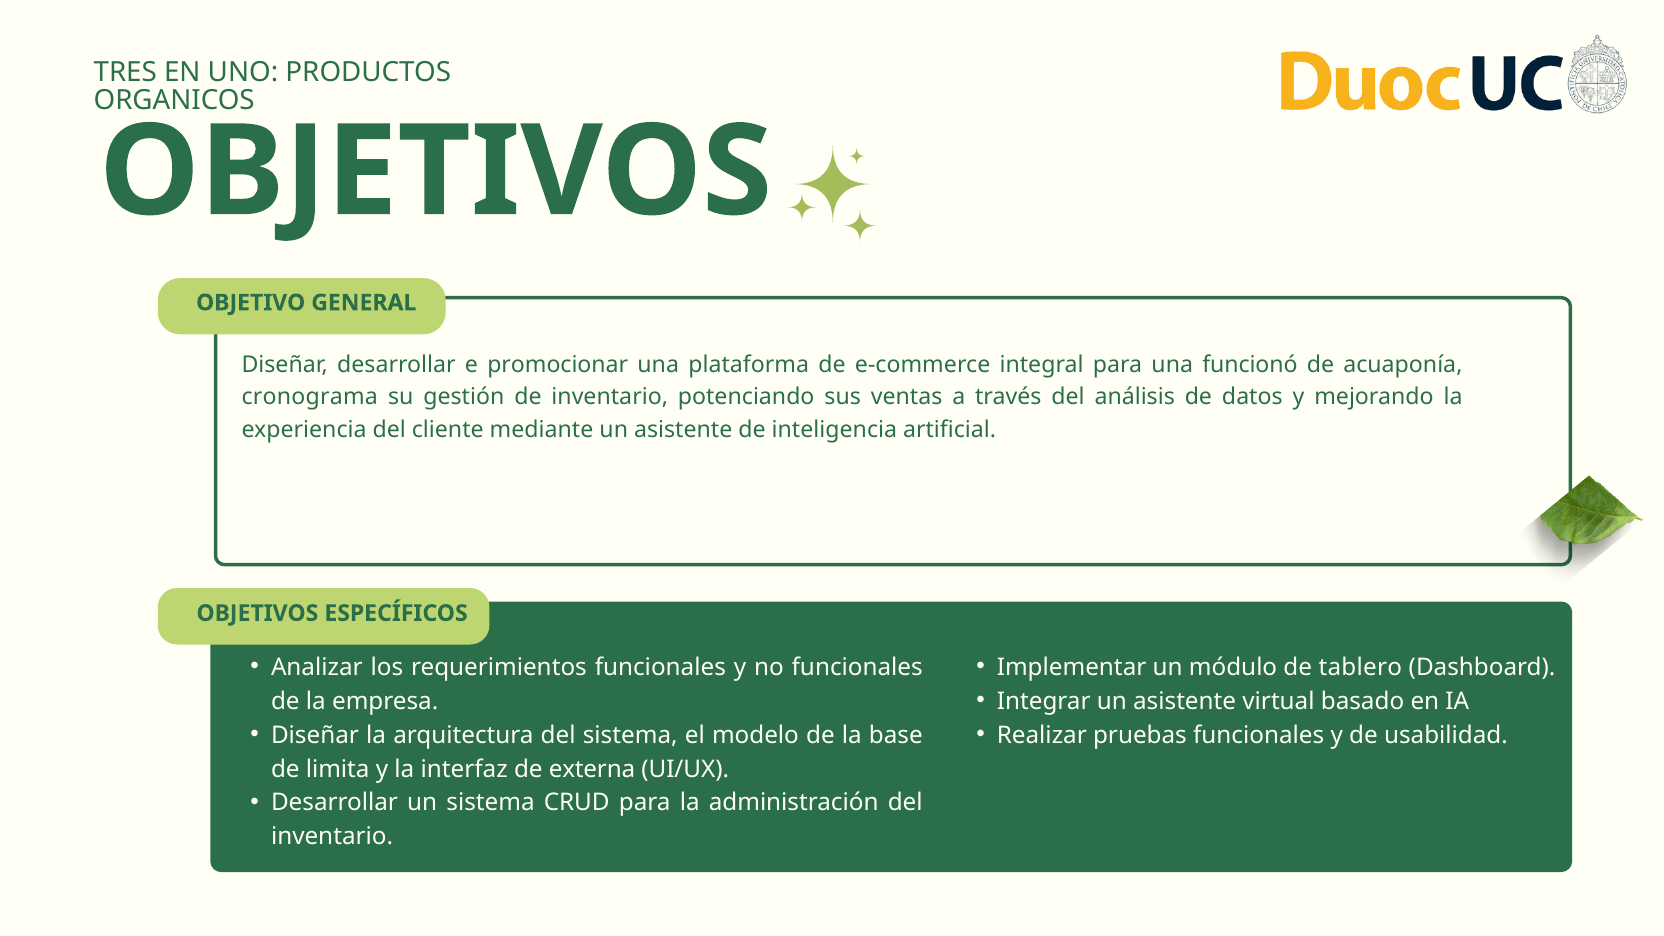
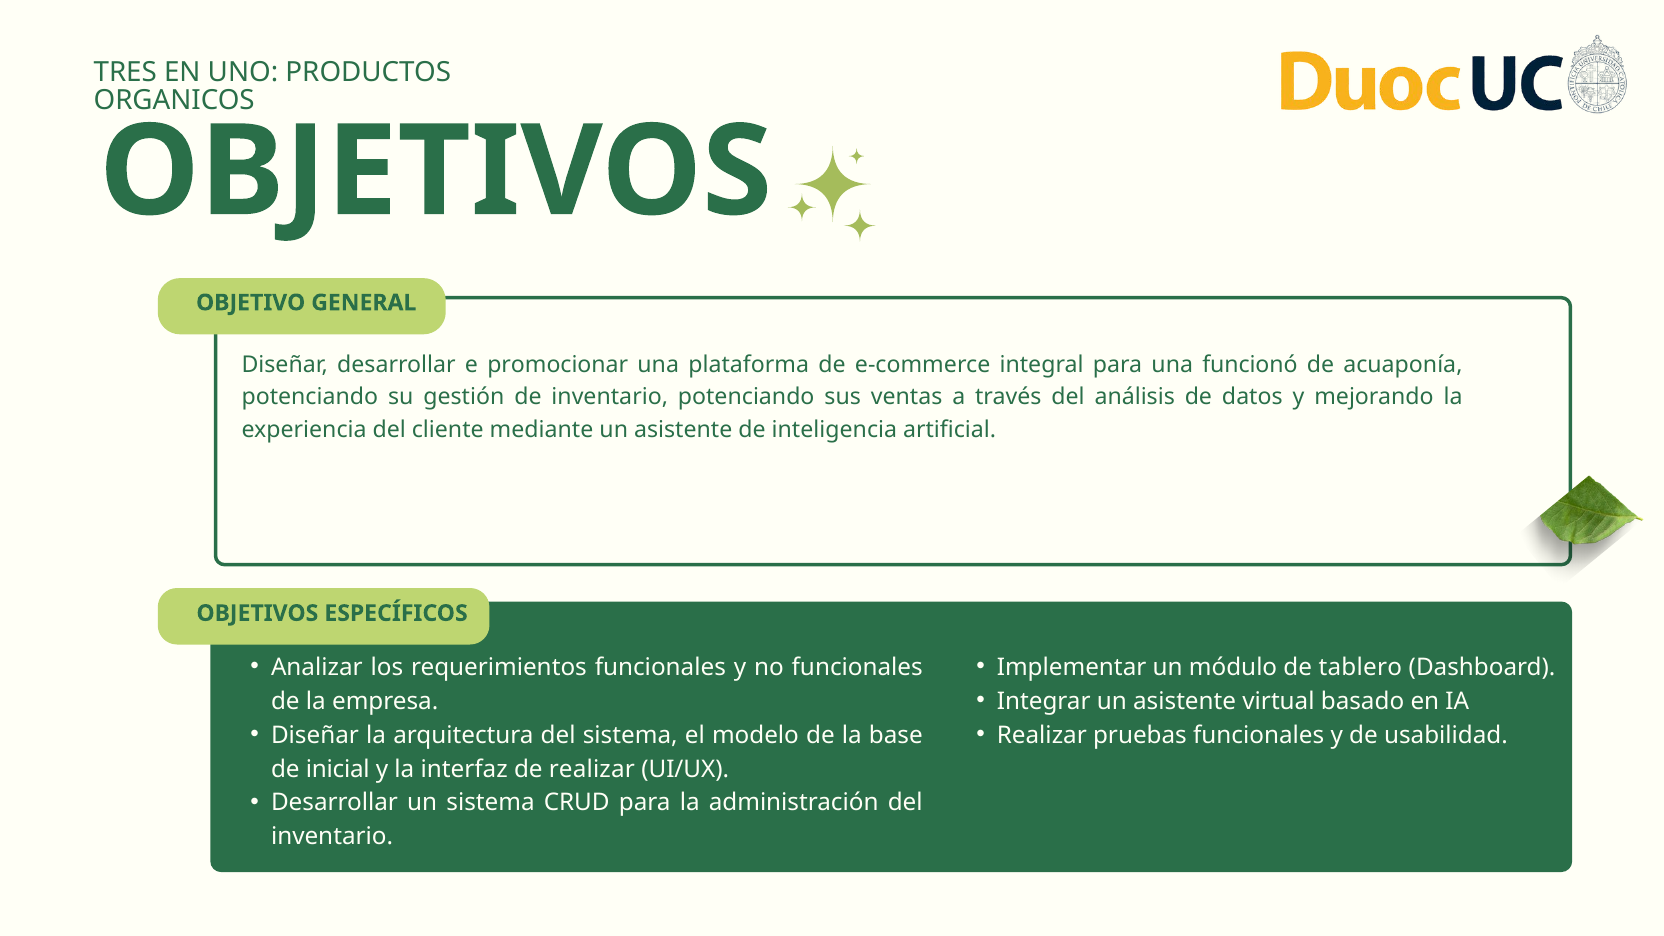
cronograma: cronograma -> potenciando (310, 397)
limita: limita -> inicial (338, 769)
de externa: externa -> realizar (592, 769)
